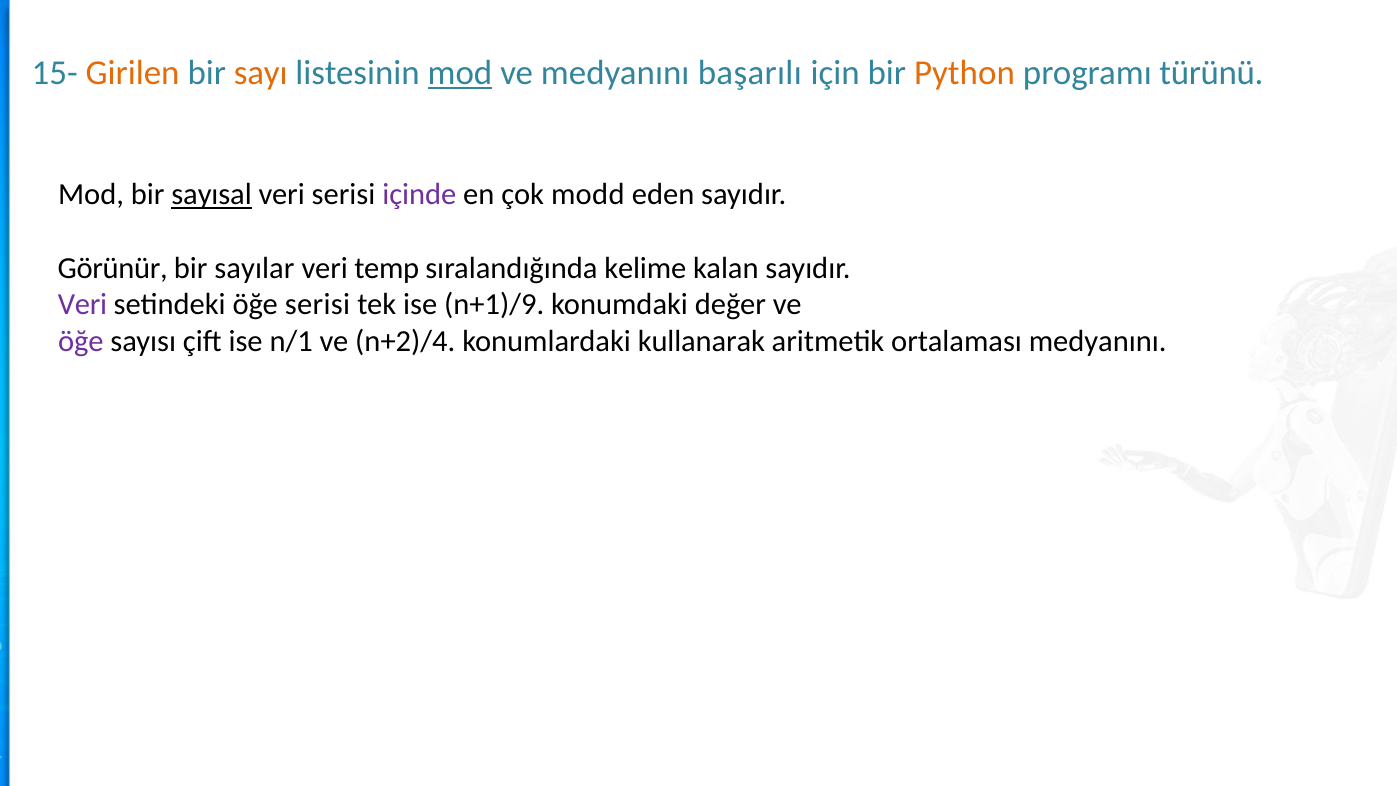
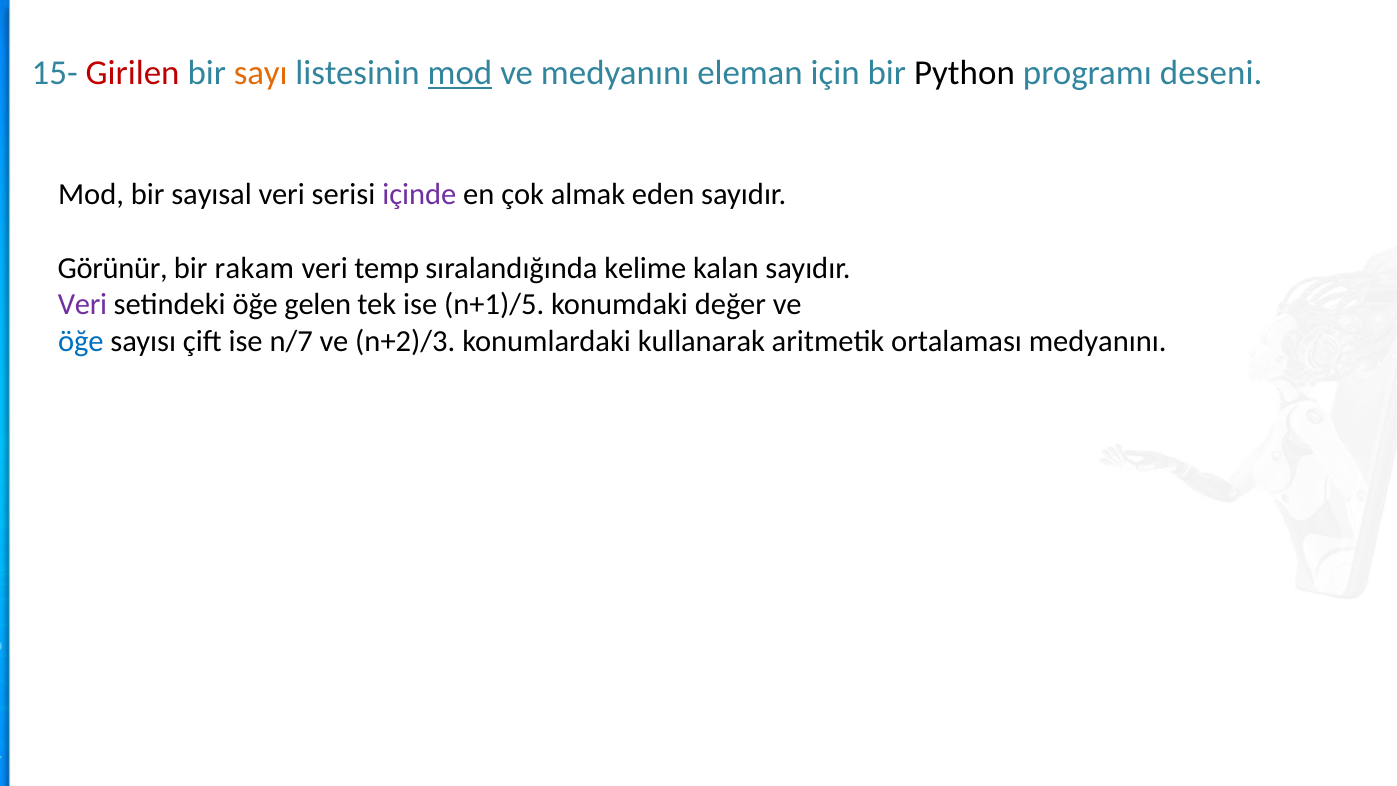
Girilen colour: orange -> red (133, 73)
başarılı: başarılı -> eleman (750, 73)
Python colour: orange -> black (964, 73)
türünü: türünü -> deseni (1211, 73)
sayısal underline: present -> none (212, 195)
modd: modd -> almak (588, 195)
sayılar: sayılar -> rakam (254, 268)
öğe serisi: serisi -> gelen (318, 305)
n+1)/9: n+1)/9 -> n+1)/5 (494, 305)
öğe colour: purple -> blue (81, 341)
n/1: n/1 -> n/7 (291, 341)
n+2)/4: n+2)/4 -> n+2)/3 (405, 341)
